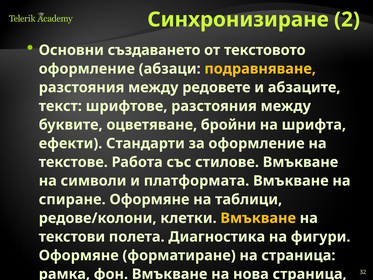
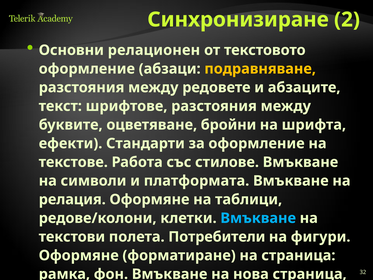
създаването: създаването -> релационен (154, 50)
спиране: спиране -> релация (72, 199)
Вмъкване colour: yellow -> light blue (258, 218)
Диагностика: Диагностика -> Потребители (217, 237)
